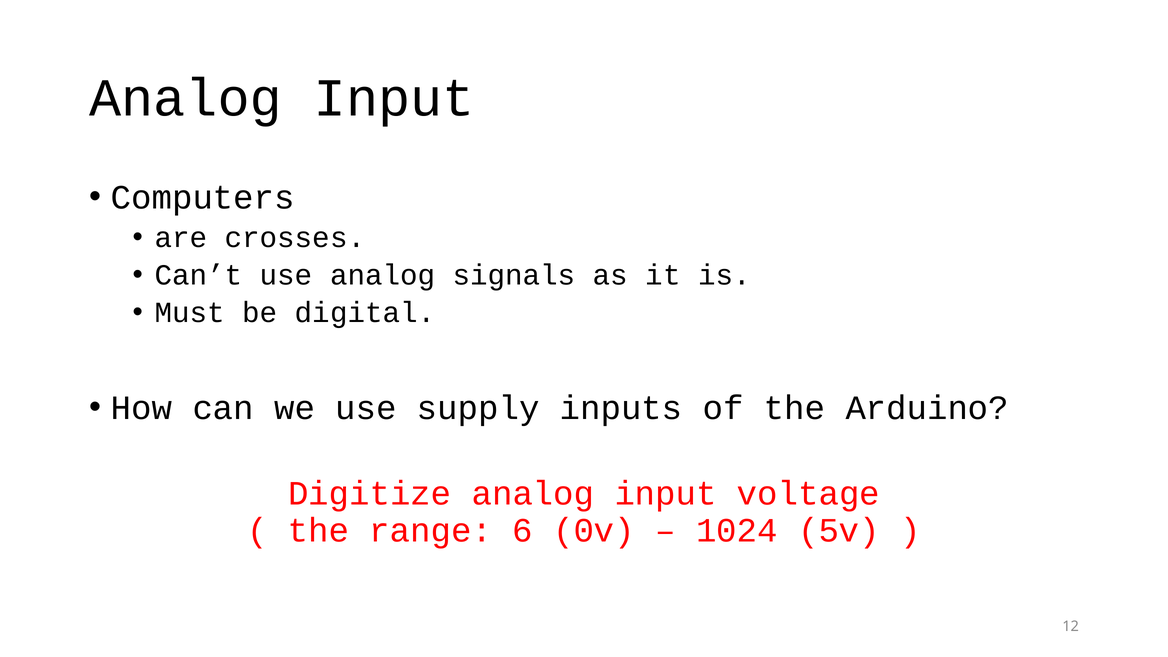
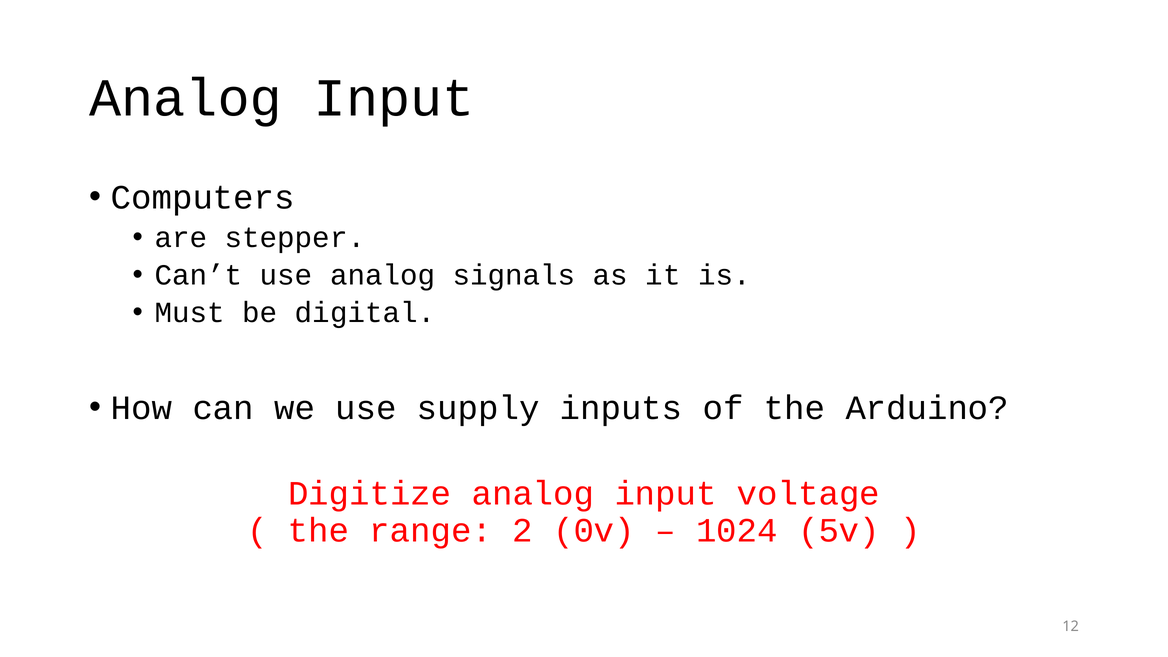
crosses: crosses -> stepper (295, 238)
6: 6 -> 2 (523, 530)
